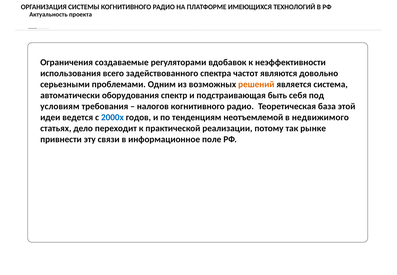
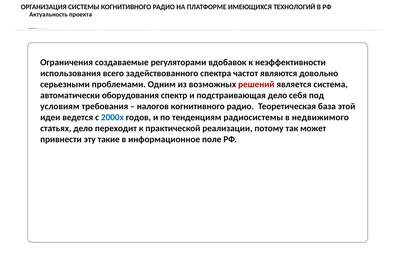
решений colour: orange -> red (256, 84)
подстраивающая быть: быть -> дело (277, 95)
неотъемлемой: неотъемлемой -> радиосистемы (253, 117)
рынке: рынке -> может (313, 128)
связи: связи -> такие (109, 139)
